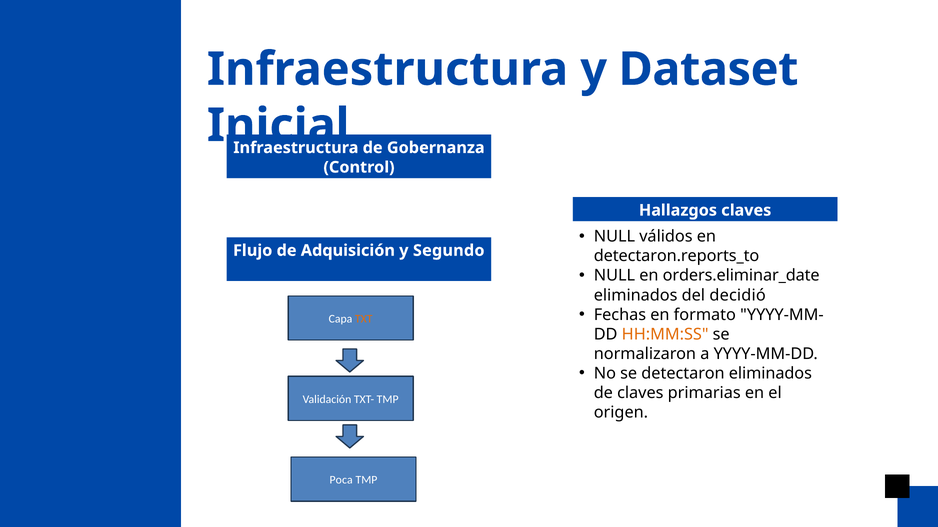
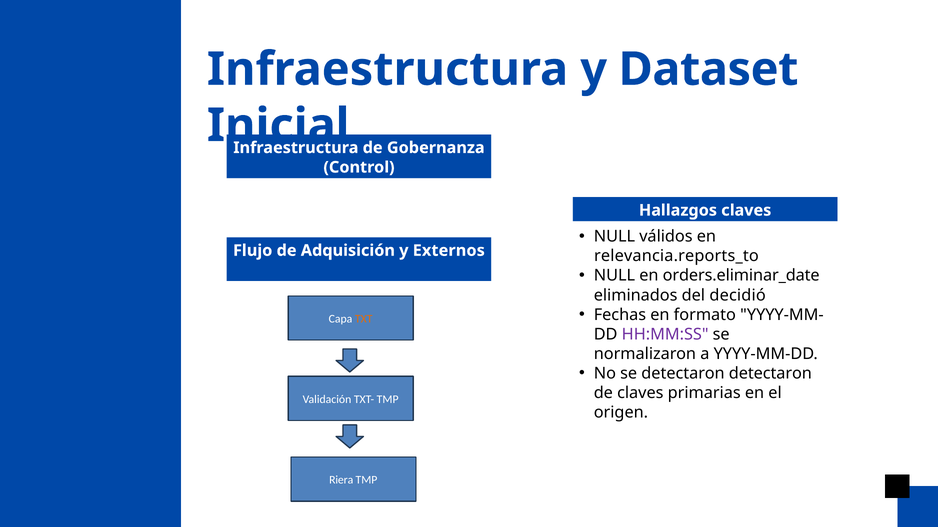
Segundo: Segundo -> Externos (449, 251)
detectaron.reports_to: detectaron.reports_to -> relevancia.reports_to (676, 256)
HH:MM:SS colour: orange -> purple (665, 335)
detectaron eliminados: eliminados -> detectaron (770, 374)
Poca: Poca -> Riera (341, 480)
